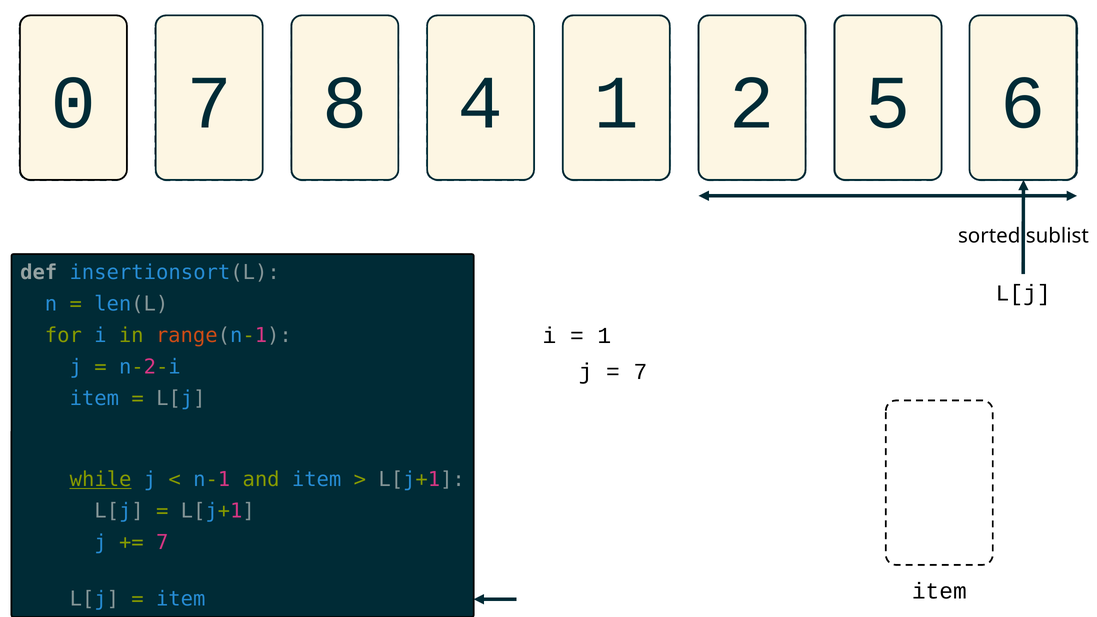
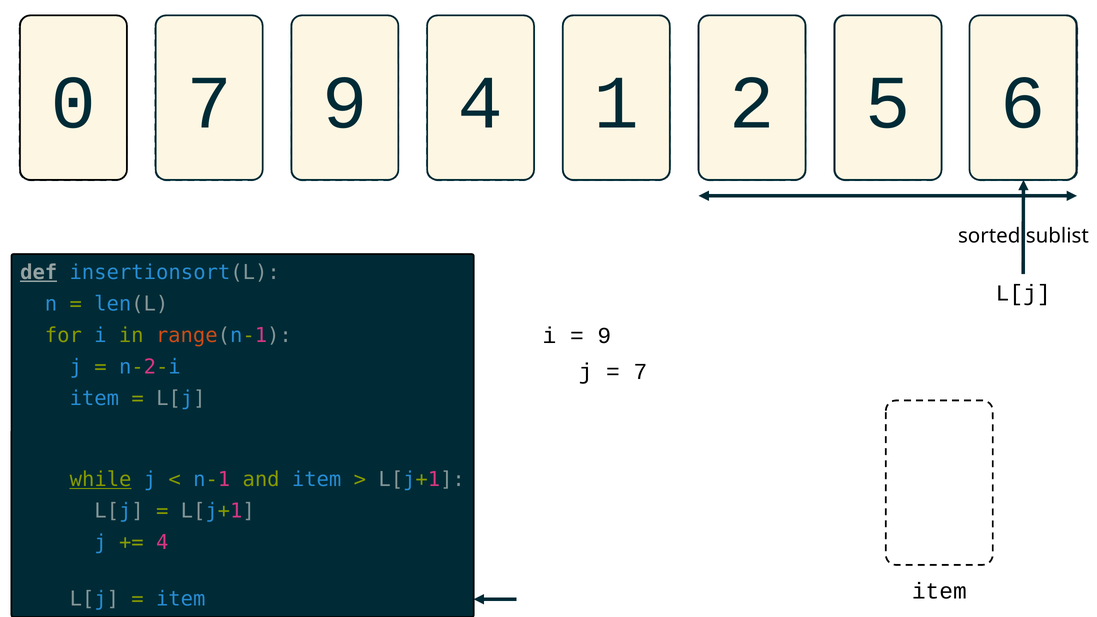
7 8: 8 -> 9 (345, 103)
def underline: none -> present (39, 272)
1: 1 -> 9 (604, 336)
7: 7 -> 4 (162, 543)
